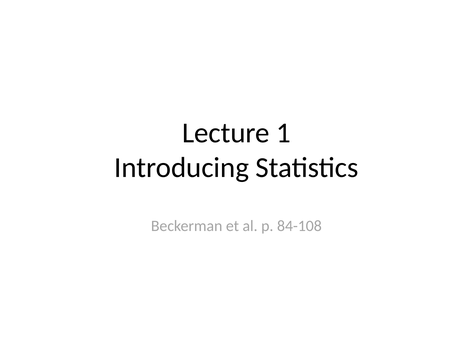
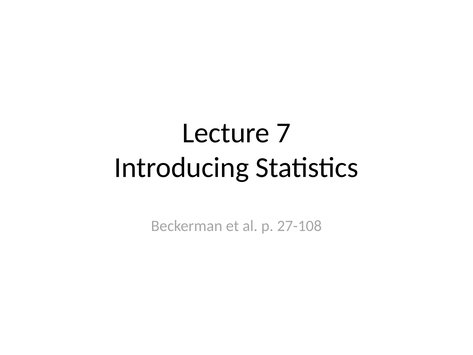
1: 1 -> 7 (284, 133)
84-108: 84-108 -> 27-108 (299, 226)
